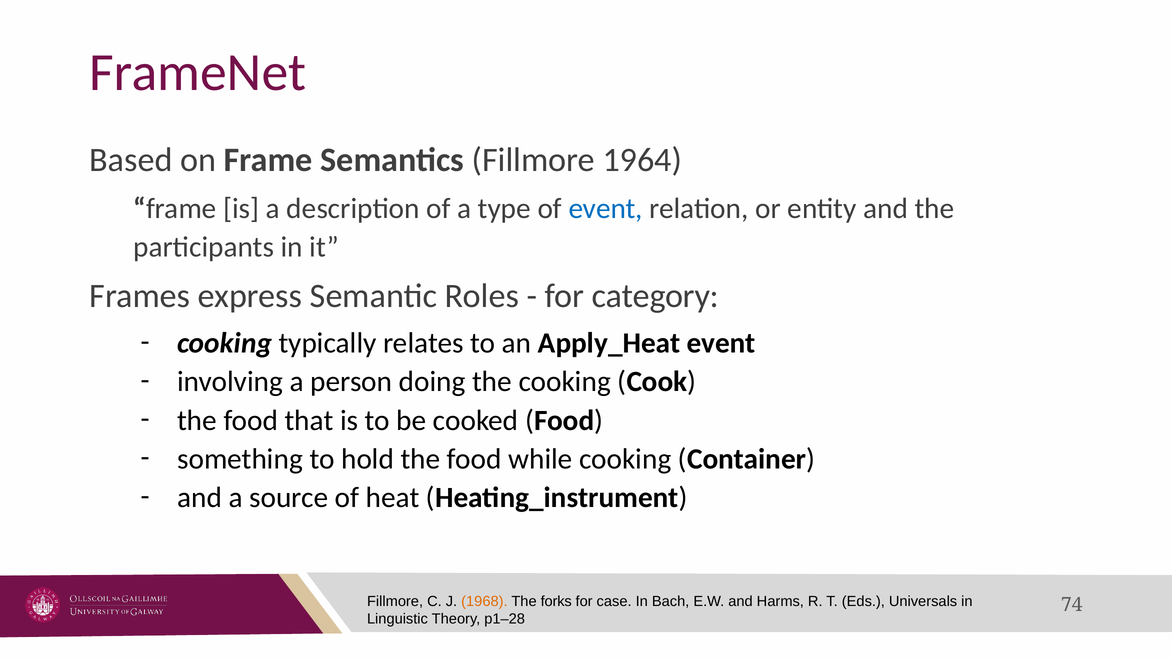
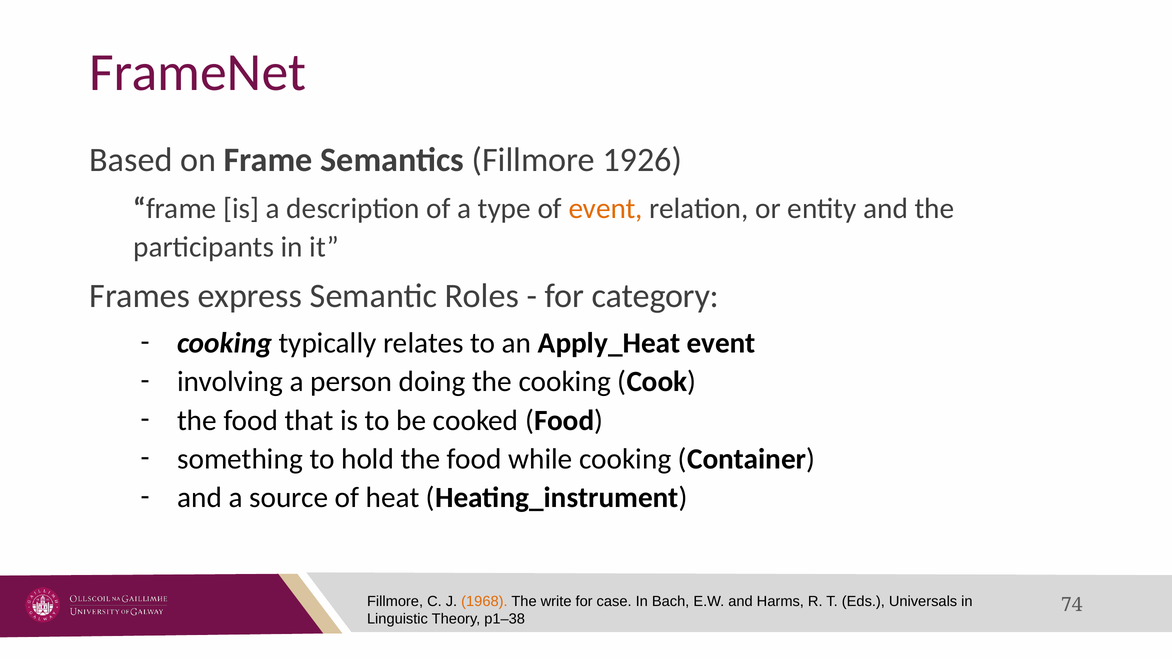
1964: 1964 -> 1926 (642, 160)
event colour: blue -> orange (606, 209)
forks: forks -> write (556, 601)
p1–28: p1–28 -> p1–38 (505, 619)
